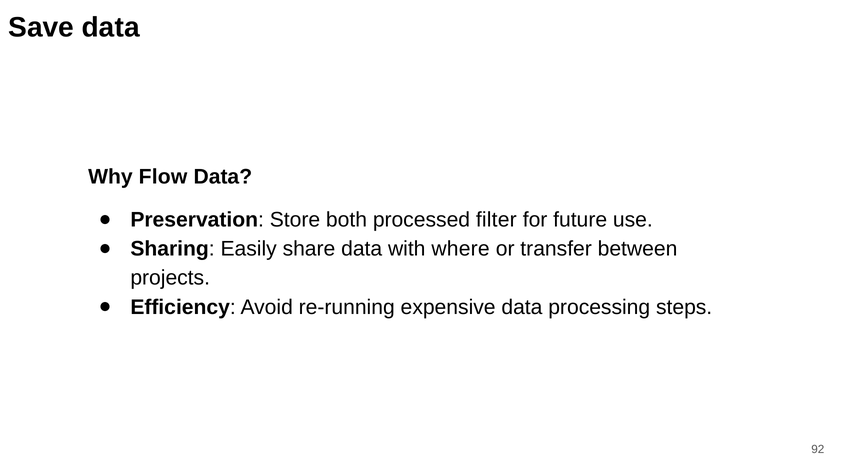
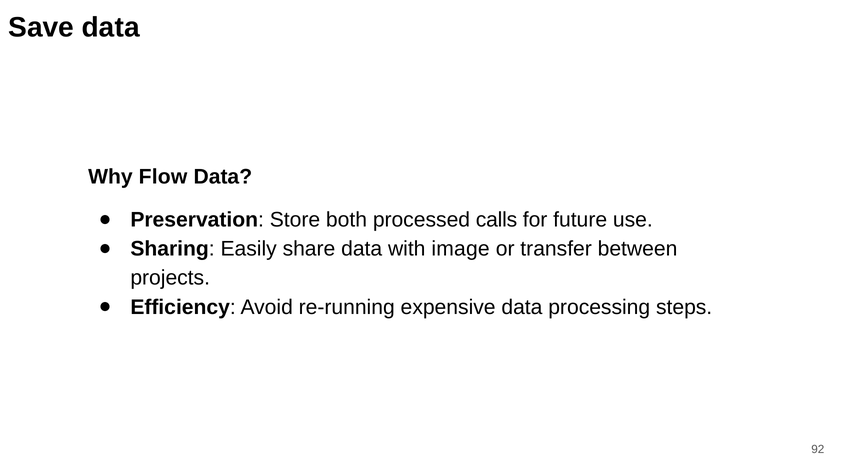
filter: filter -> calls (497, 220)
where: where -> image (461, 249)
